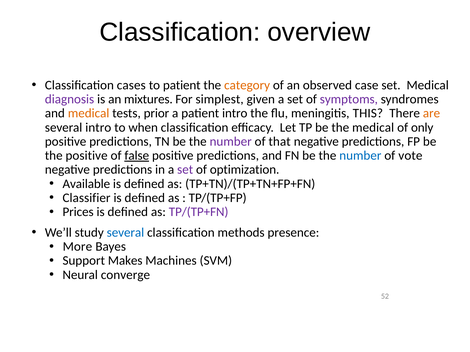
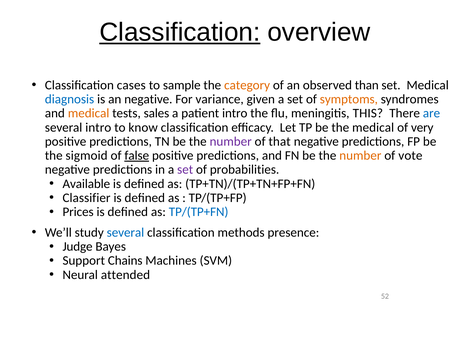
Classification underline: none -> present (180, 32)
to patient: patient -> sample (182, 85)
case: case -> than (367, 85)
diagnosis colour: purple -> blue (70, 99)
an mixtures: mixtures -> negative (148, 99)
simplest: simplest -> variance (220, 99)
symptoms colour: purple -> orange (349, 99)
prior: prior -> sales (156, 114)
are colour: orange -> blue (431, 114)
when: when -> know (143, 128)
only: only -> very (422, 128)
the positive: positive -> sigmoid (87, 156)
number colour: blue -> orange (360, 156)
optimization: optimization -> probabilities (245, 170)
TP/(TP+FN colour: purple -> blue (199, 212)
More: More -> Judge (78, 247)
Makes: Makes -> Chains (125, 261)
converge: converge -> attended (125, 275)
